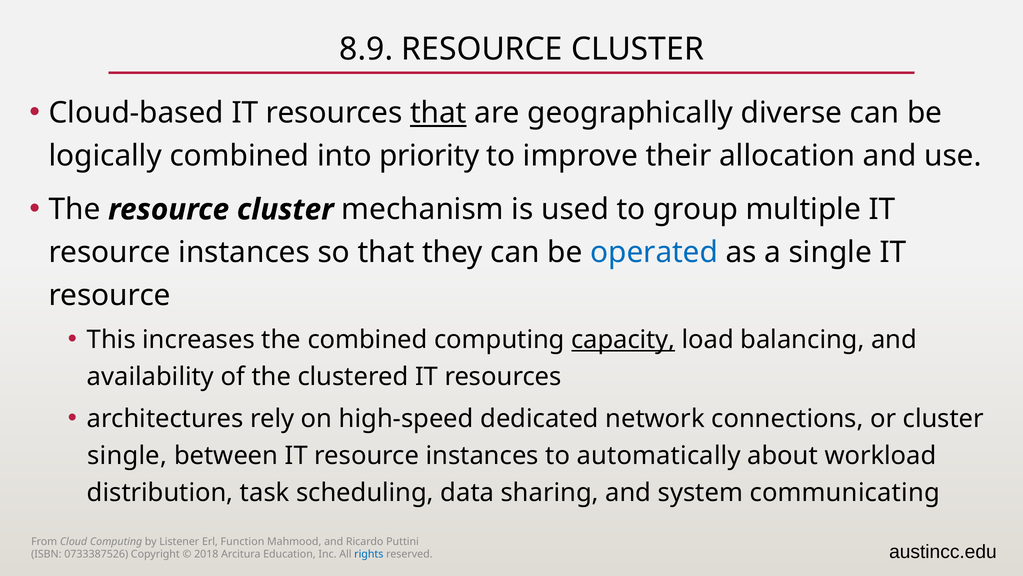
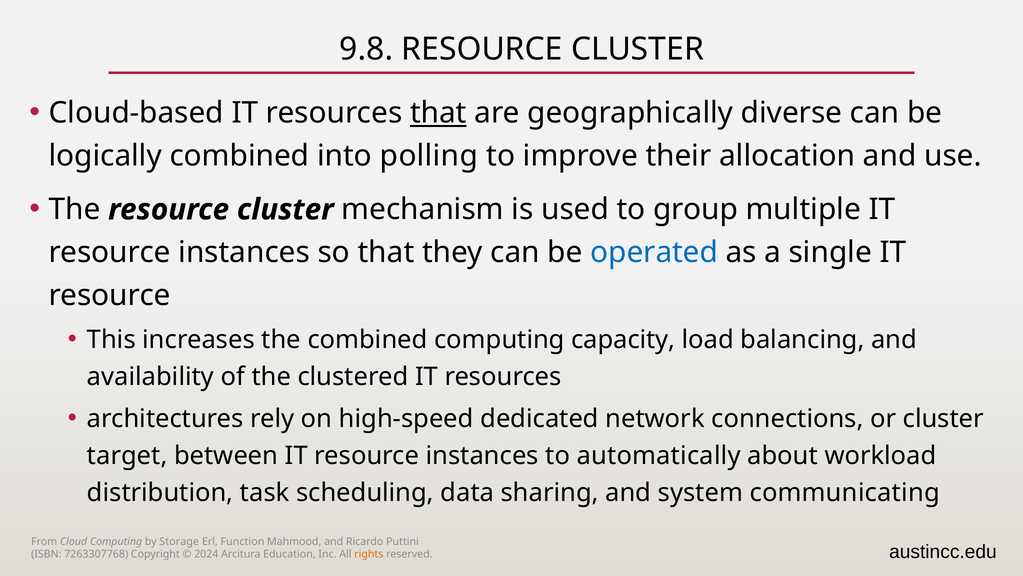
8.9: 8.9 -> 9.8 (366, 49)
priority: priority -> polling (429, 156)
capacity underline: present -> none (623, 340)
single: single -> target (127, 455)
Listener: Listener -> Storage (179, 541)
0733387526: 0733387526 -> 7263307768 (96, 554)
2018: 2018 -> 2024 (206, 554)
rights colour: blue -> orange (369, 554)
